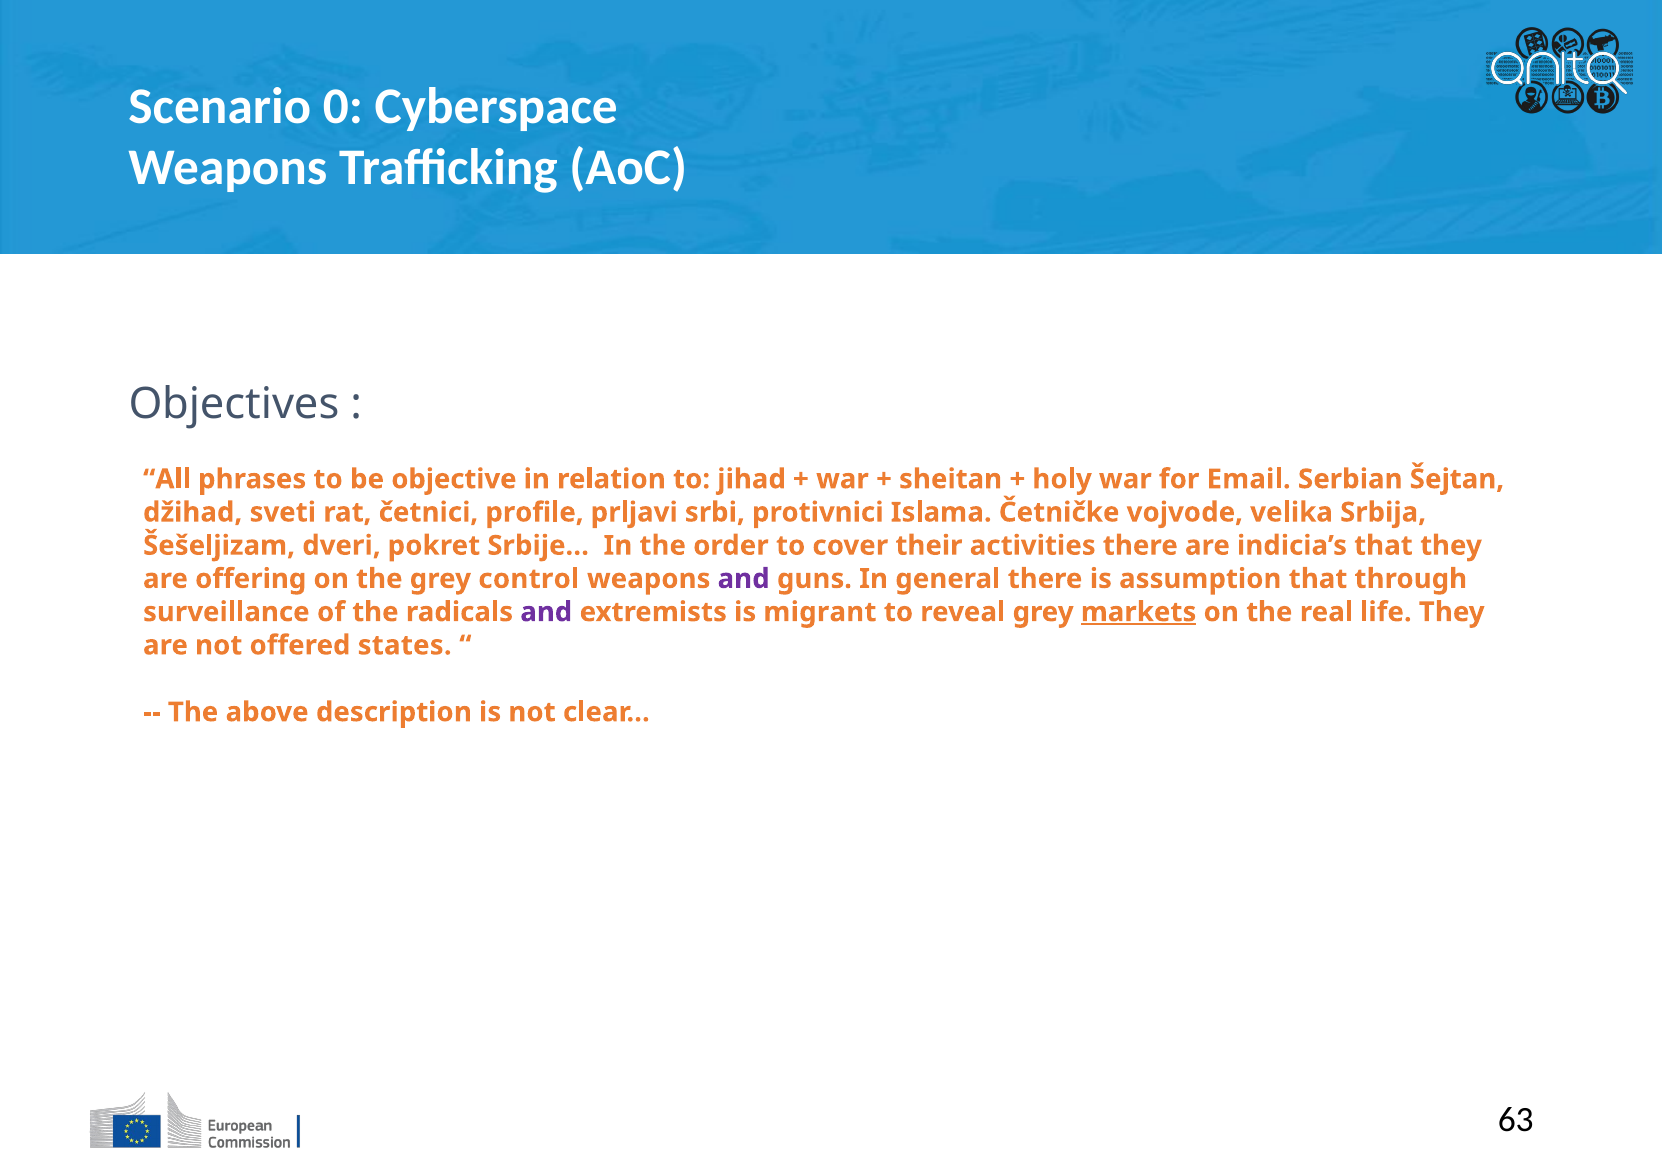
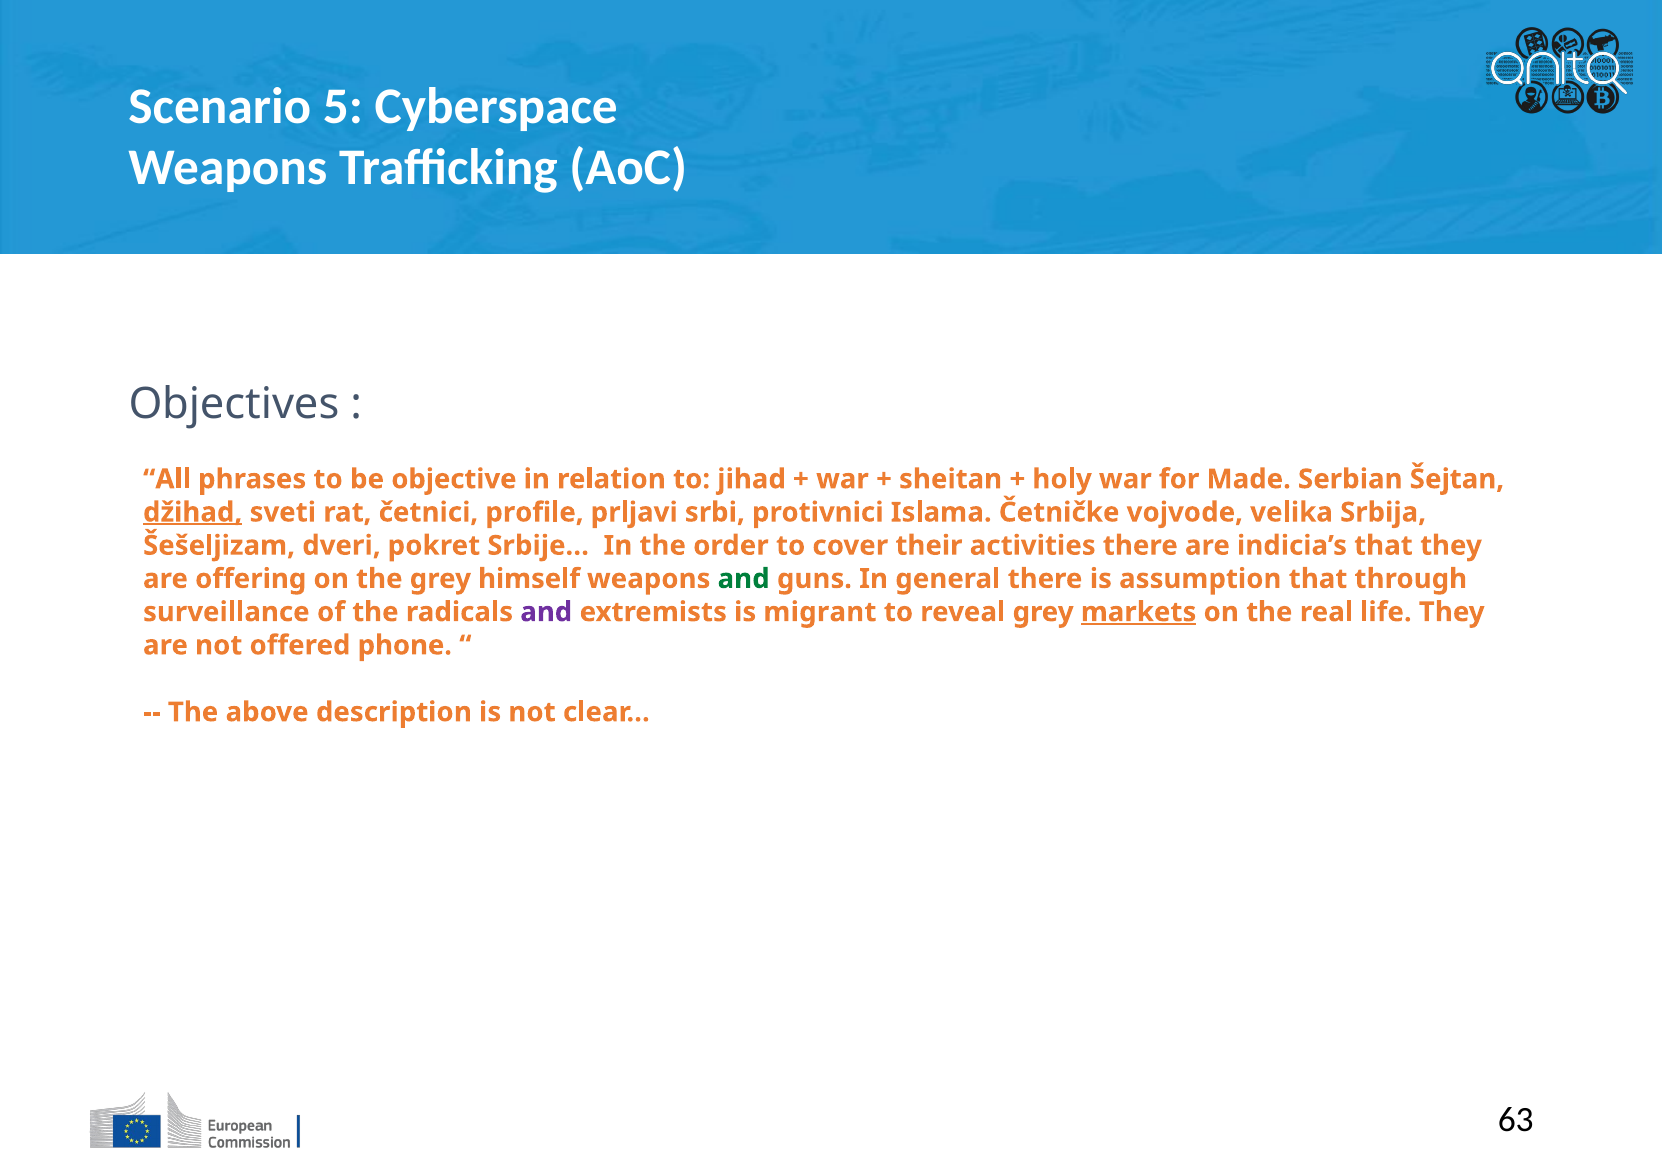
0: 0 -> 5 (343, 106)
Email: Email -> Made (1249, 479)
džihad underline: none -> present (193, 512)
control: control -> himself (529, 579)
and colour: purple -> green (744, 579)
states: states -> phone (405, 645)
